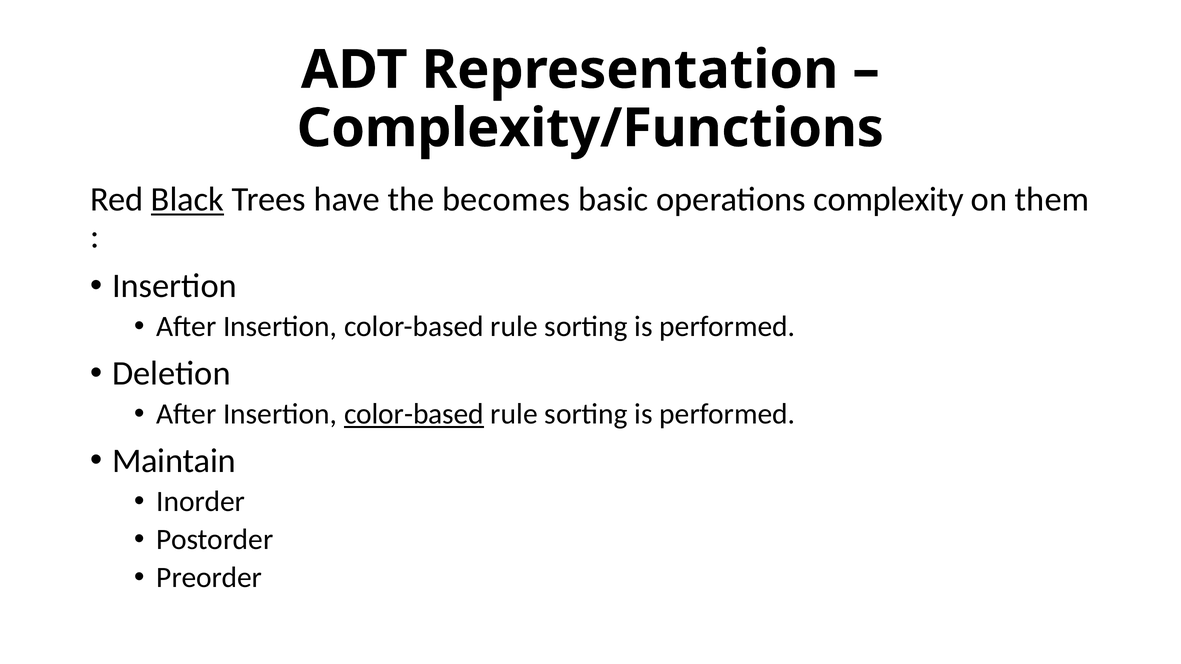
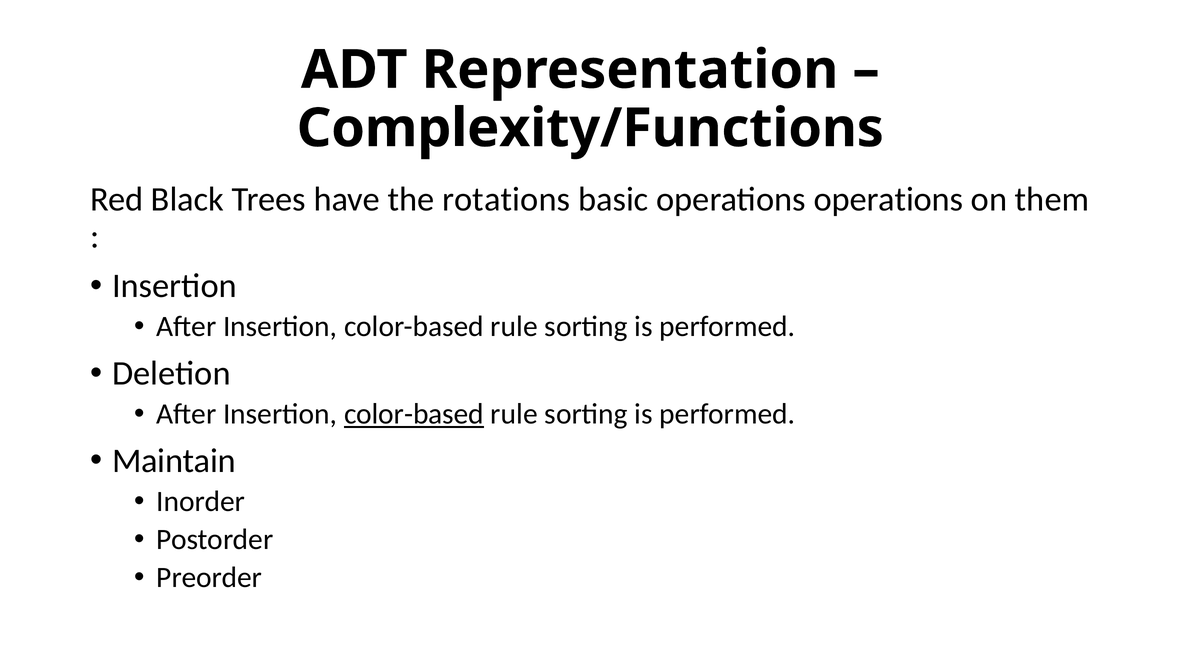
Black underline: present -> none (188, 200)
becomes: becomes -> rotations (506, 200)
operations complexity: complexity -> operations (888, 200)
